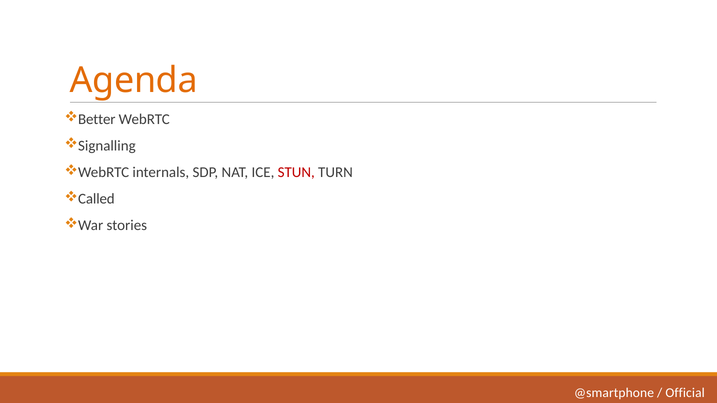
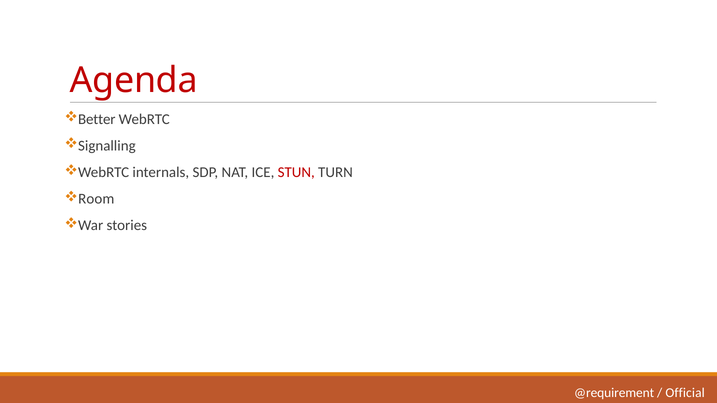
Agenda colour: orange -> red (134, 80)
Called: Called -> Room (96, 199)
@smartphone: @smartphone -> @requirement (614, 393)
